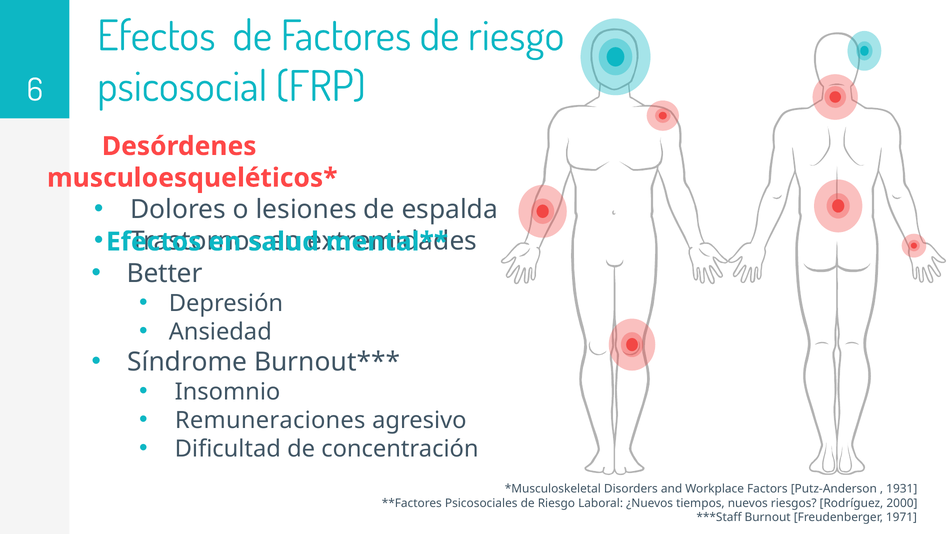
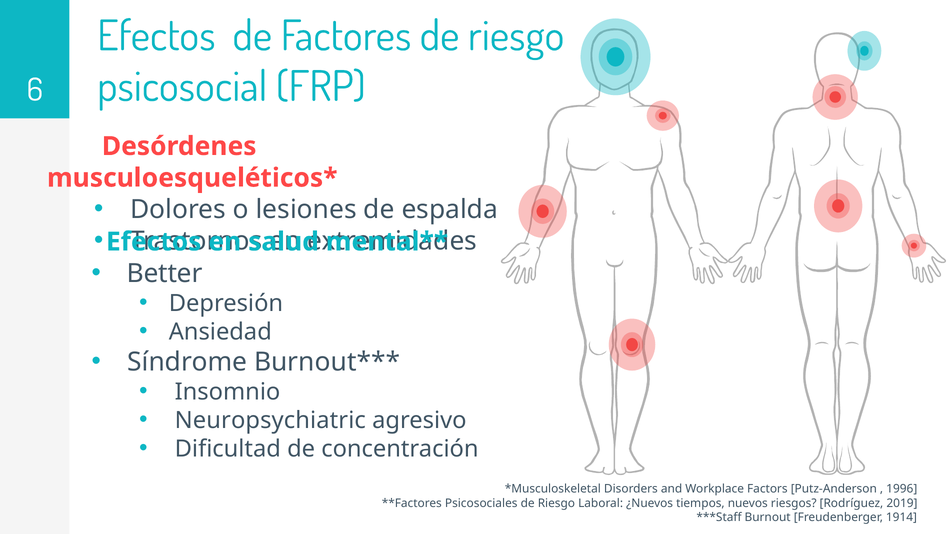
Remuneraciones: Remuneraciones -> Neuropsychiatric (270, 420)
1931: 1931 -> 1996 (902, 489)
2000: 2000 -> 2019 (902, 503)
1971: 1971 -> 1914 (901, 517)
